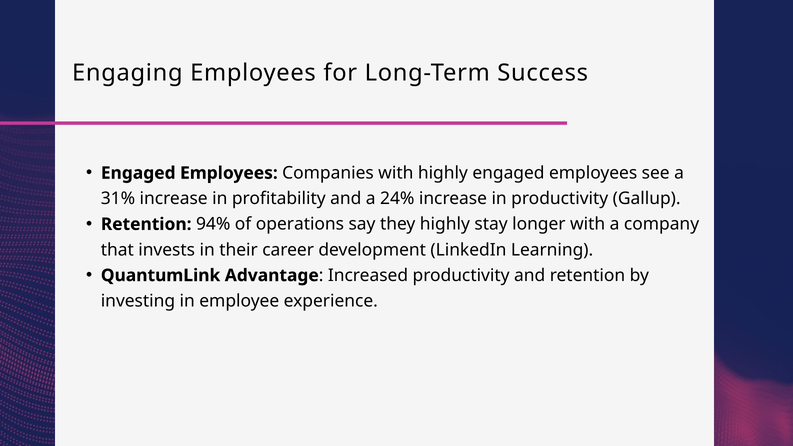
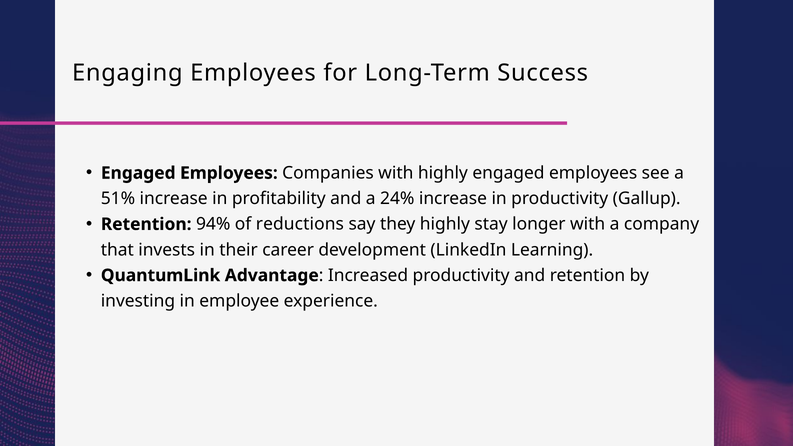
31%: 31% -> 51% (118, 199)
operations: operations -> reductions (300, 224)
